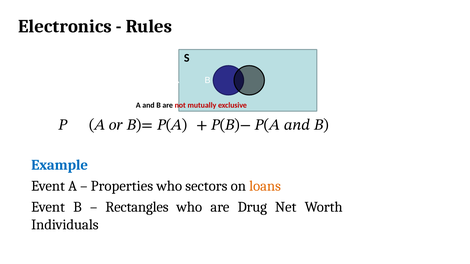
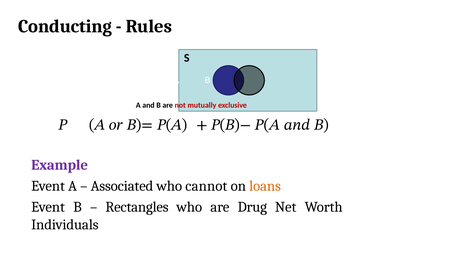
Electronics: Electronics -> Conducting (65, 26)
Example colour: blue -> purple (60, 165)
Properties: Properties -> Associated (122, 186)
sectors: sectors -> cannot (206, 186)
